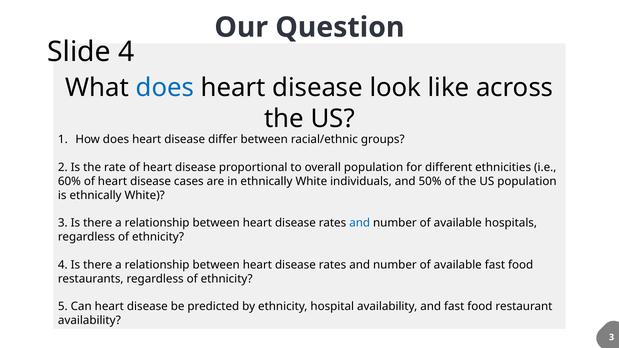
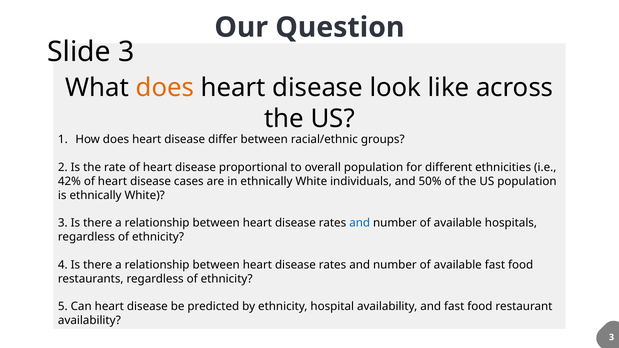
Slide 4: 4 -> 3 (126, 52)
does colour: blue -> orange (165, 88)
60%: 60% -> 42% (69, 181)
